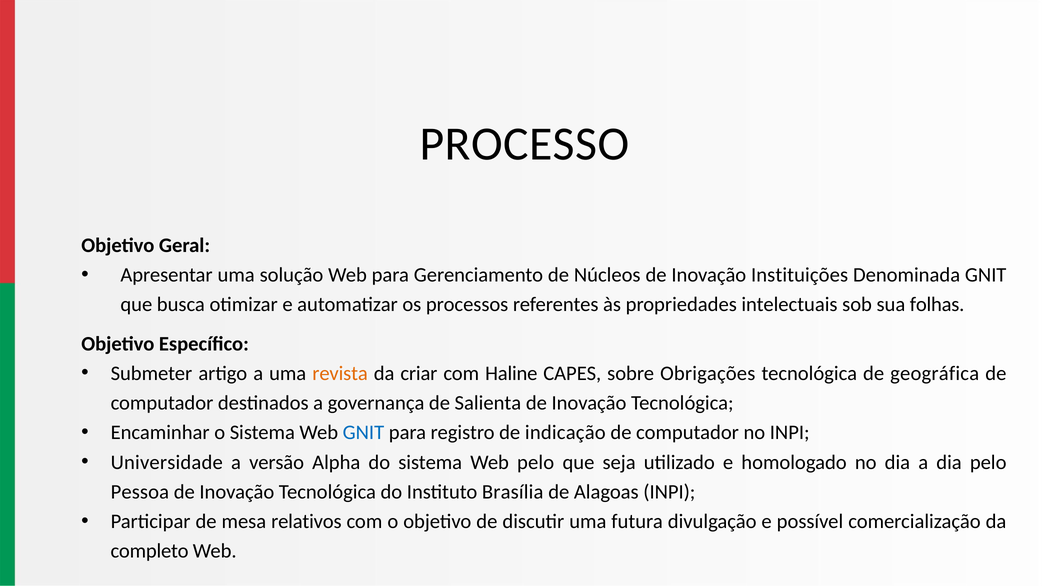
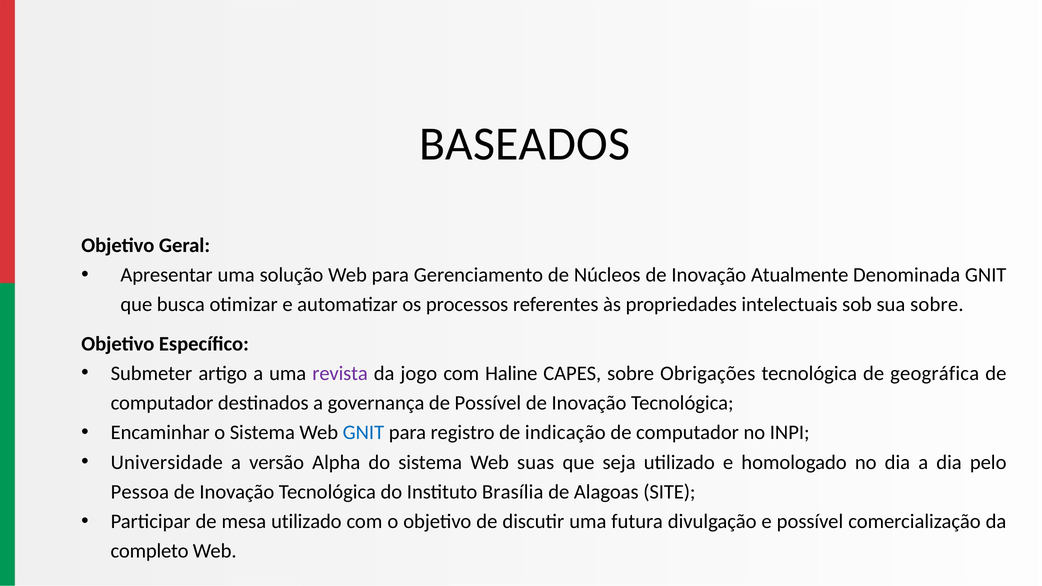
PROCESSO: PROCESSO -> BASEADOS (525, 144)
Instituições: Instituições -> Atualmente (800, 275)
sua folhas: folhas -> sobre (937, 305)
revista colour: orange -> purple (340, 373)
criar: criar -> jogo (419, 373)
de Salienta: Salienta -> Possível (488, 403)
Web pelo: pelo -> suas (536, 462)
Alagoas INPI: INPI -> SITE (669, 492)
mesa relativos: relativos -> utilizado (306, 522)
